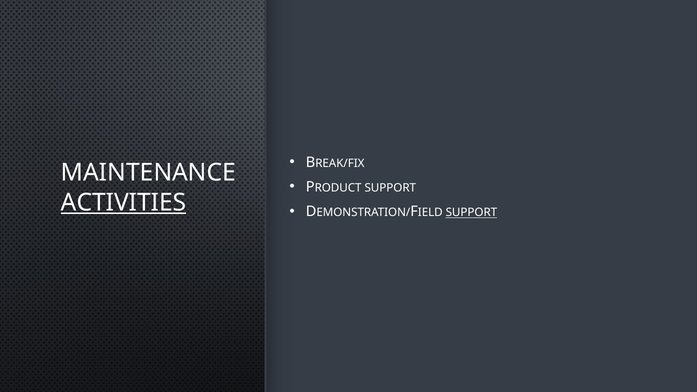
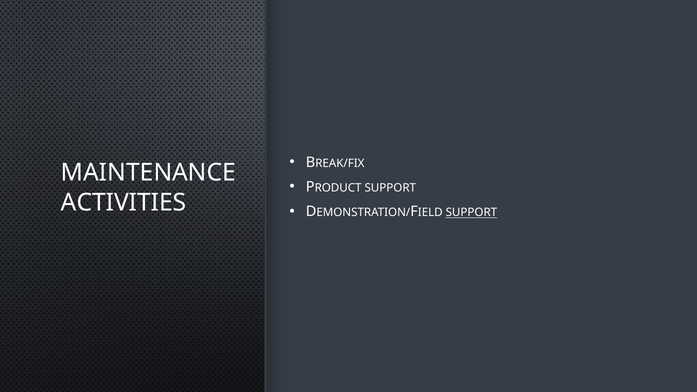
ACTIVITIES underline: present -> none (124, 202)
